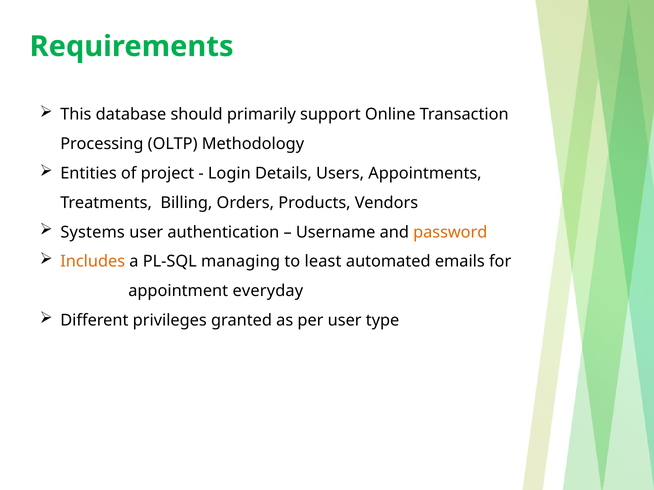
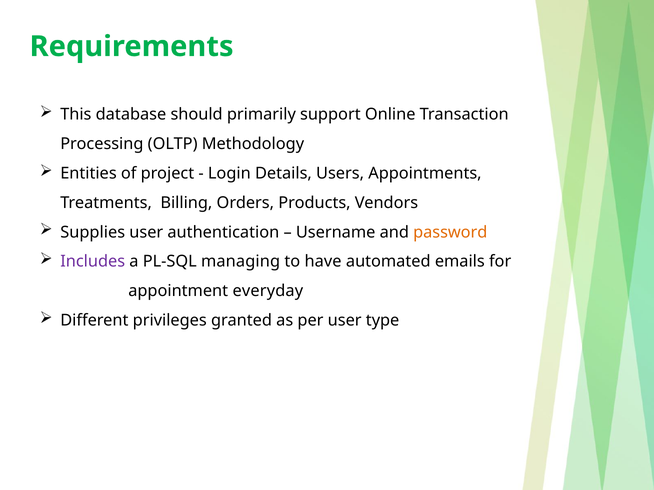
Systems: Systems -> Supplies (93, 232)
Includes colour: orange -> purple (93, 262)
least: least -> have (323, 262)
